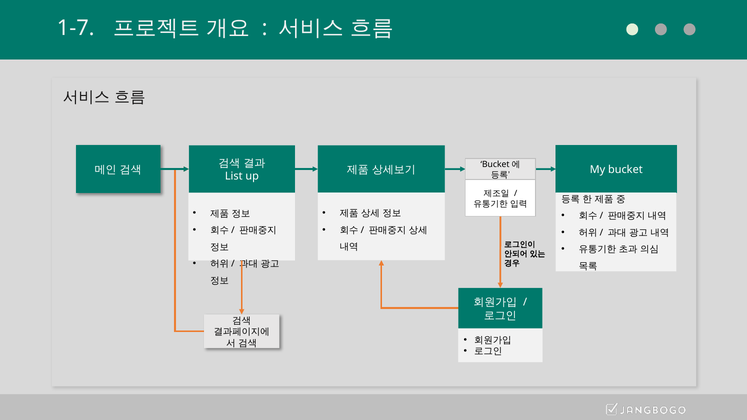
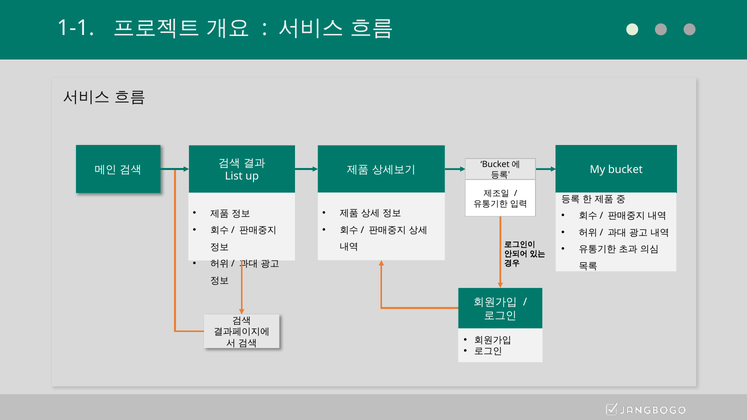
1-7: 1-7 -> 1-1 (76, 28)
